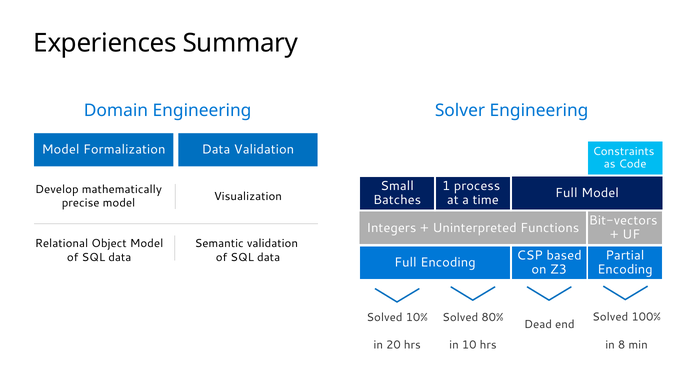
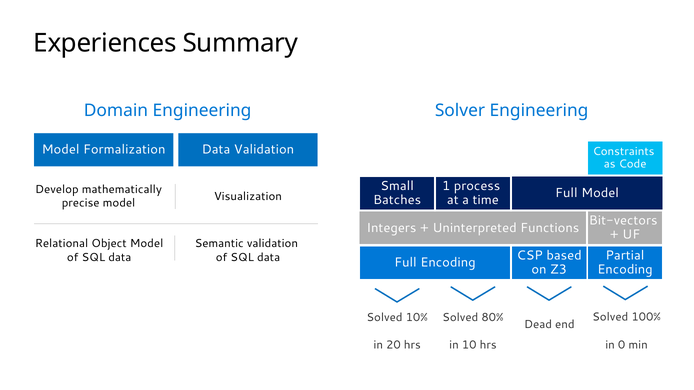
8: 8 -> 0 (622, 345)
